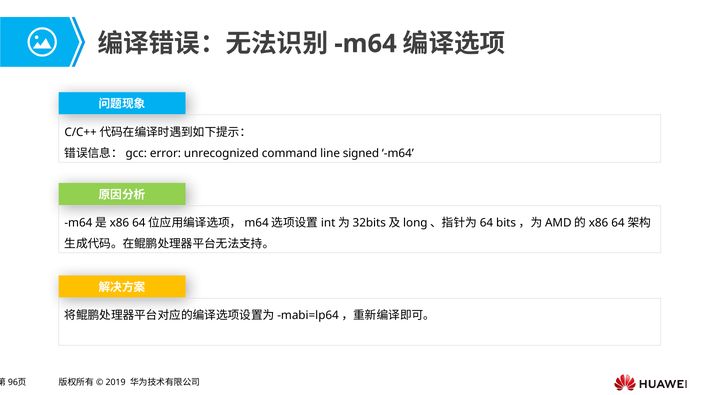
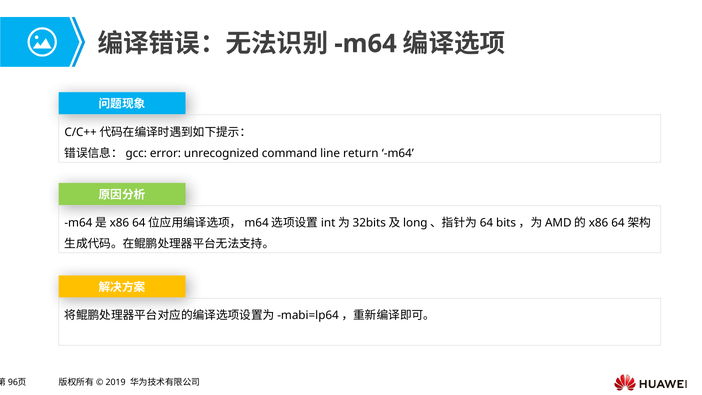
signed: signed -> return (361, 153)
